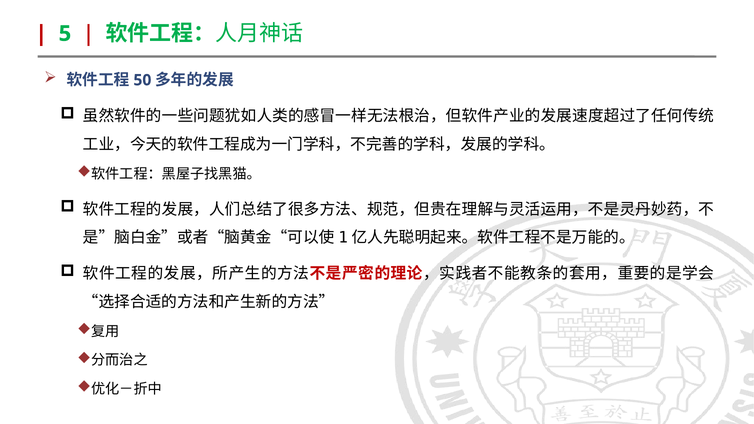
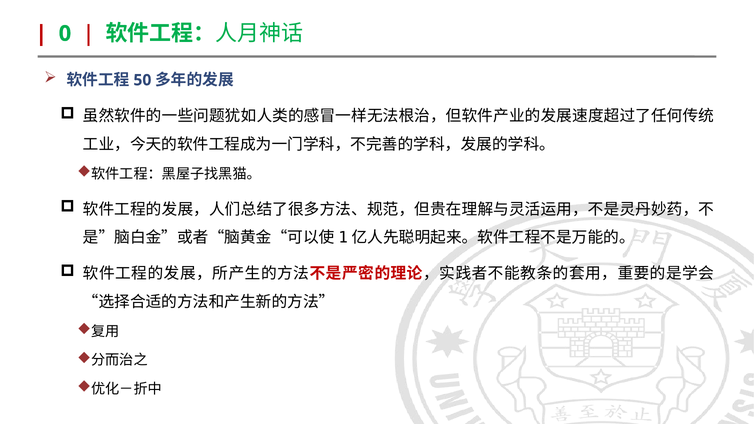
5: 5 -> 0 (65, 34)
